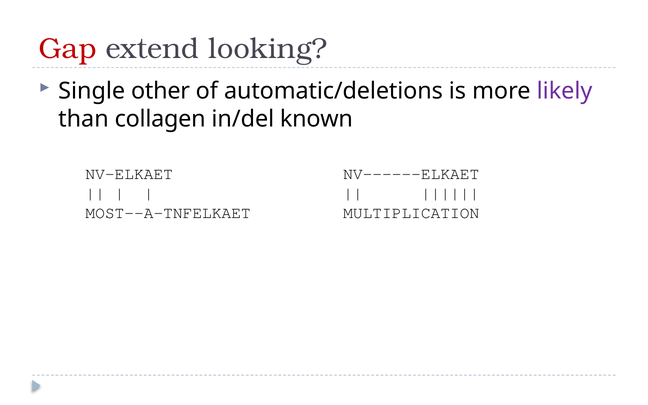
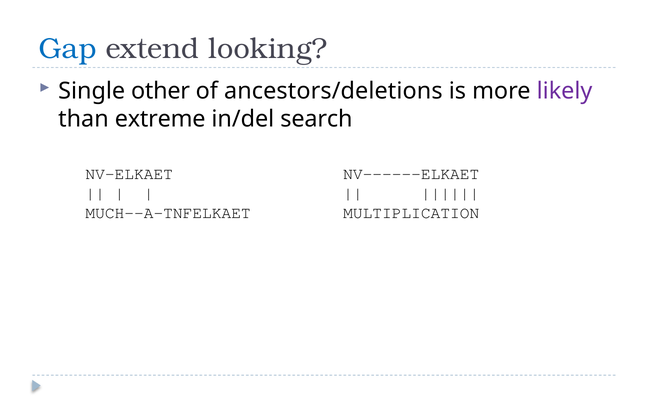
Gap colour: red -> blue (68, 49)
automatic/deletions: automatic/deletions -> ancestors/deletions (333, 91)
collagen: collagen -> extreme (160, 119)
known: known -> search (316, 119)
MOST--A-TNFELKAET: MOST--A-TNFELKAET -> MUCH--A-TNFELKAET (168, 213)
